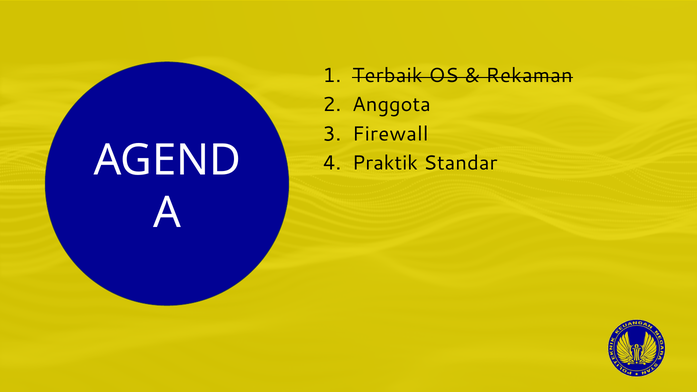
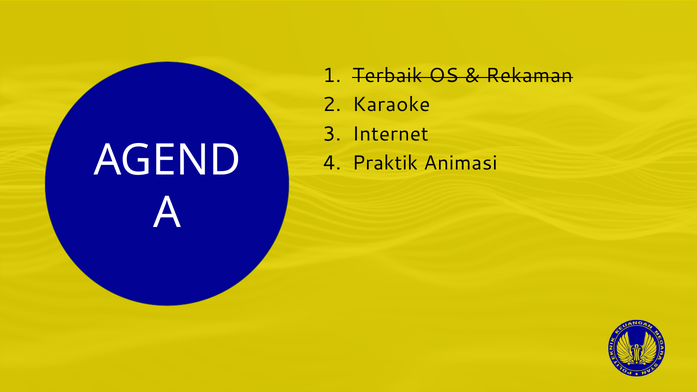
Anggota: Anggota -> Karaoke (391, 105)
Firewall: Firewall -> Internet (390, 134)
Standar: Standar -> Animasi (460, 163)
